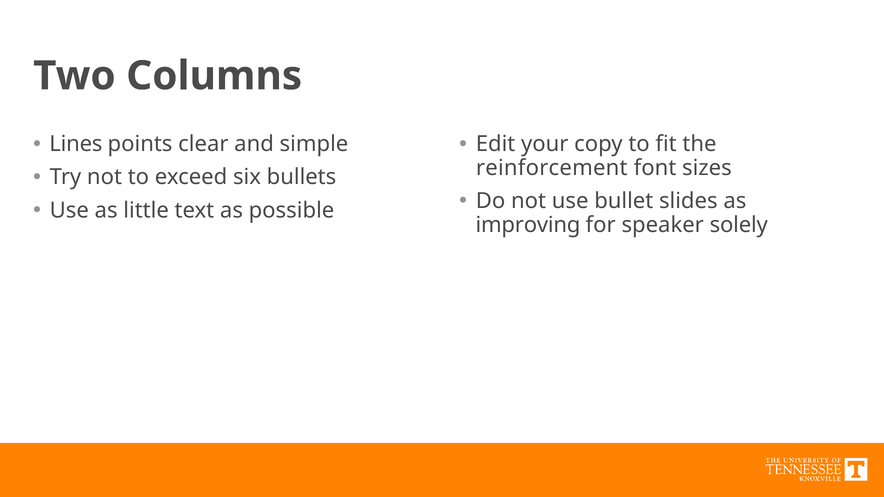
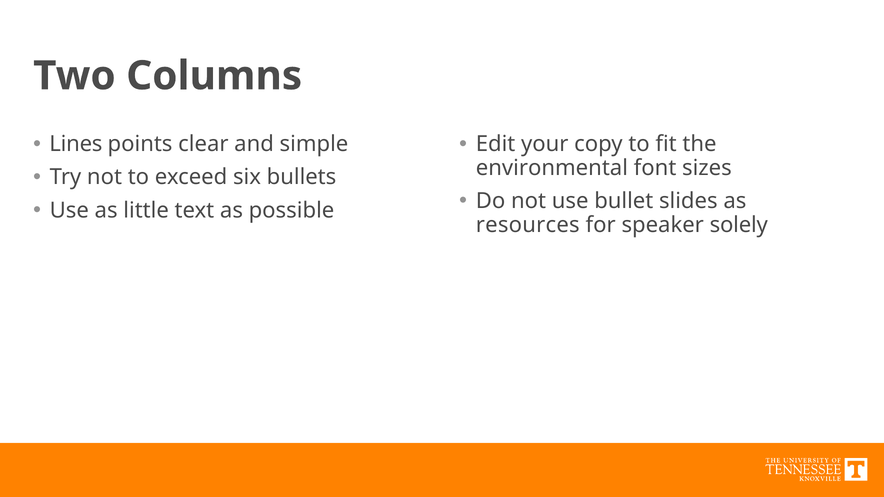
reinforcement: reinforcement -> environmental (552, 168)
improving: improving -> resources (528, 225)
